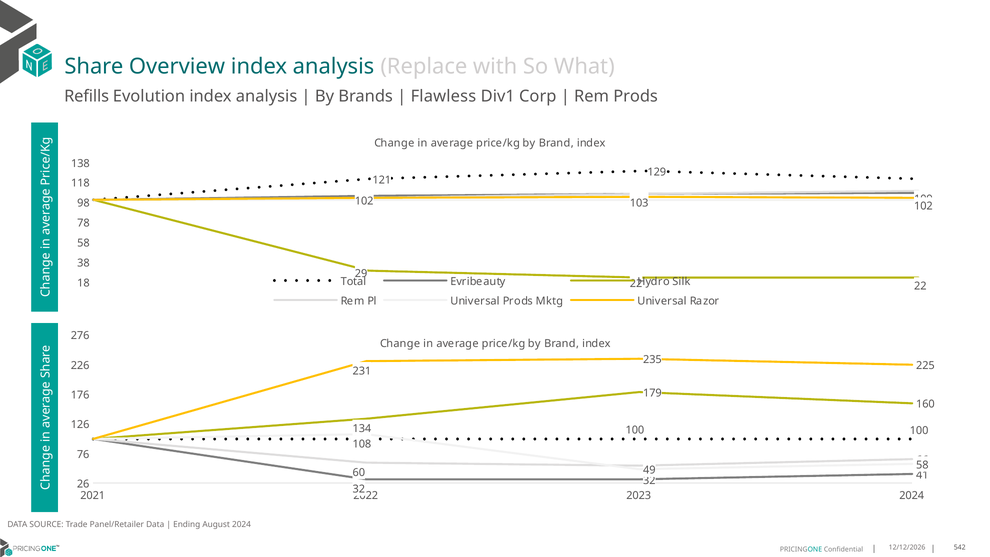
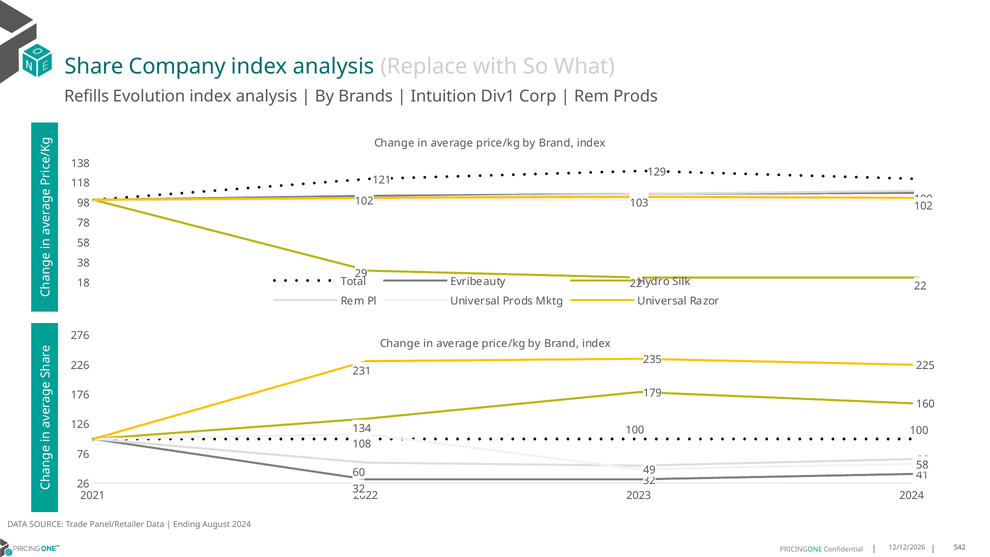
Overview: Overview -> Company (177, 67)
Flawless: Flawless -> Intuition (444, 97)
